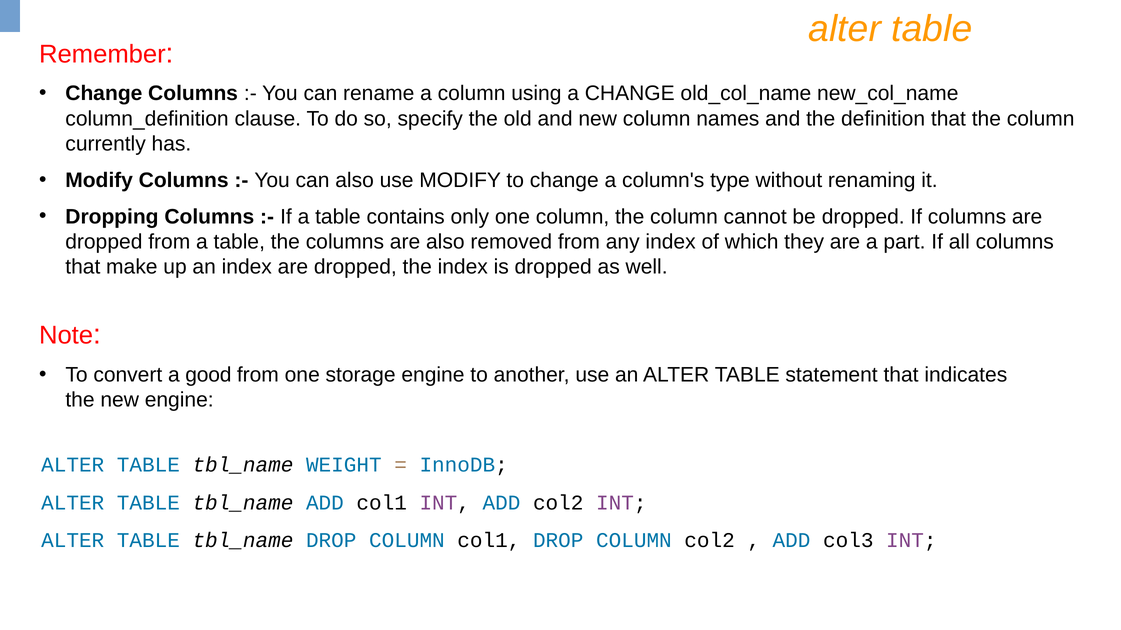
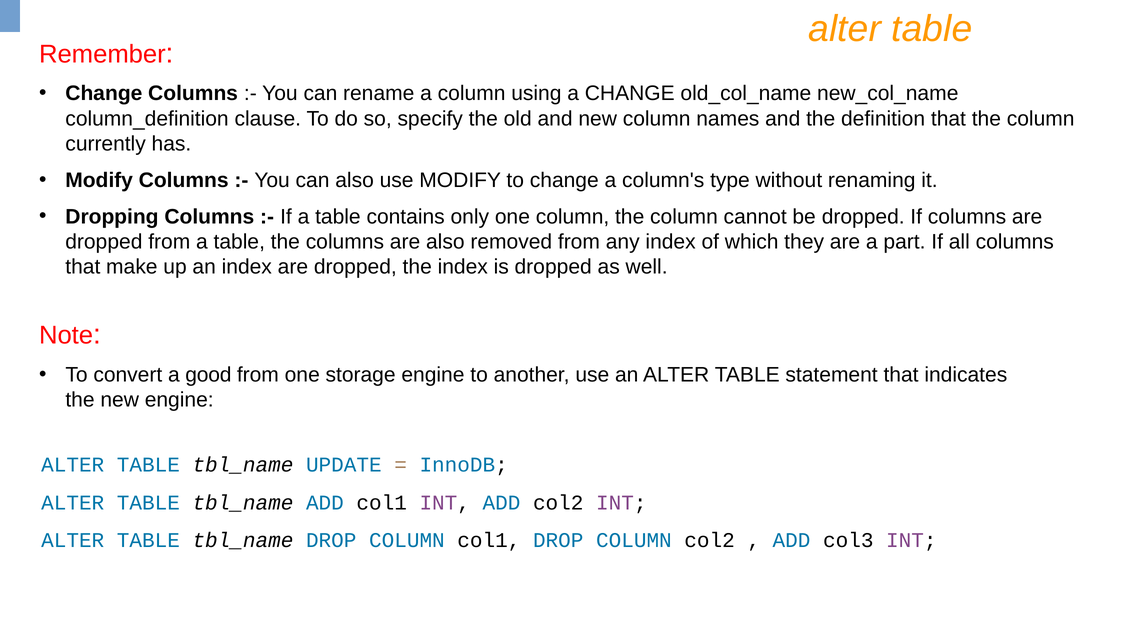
WEIGHT: WEIGHT -> UPDATE (344, 465)
